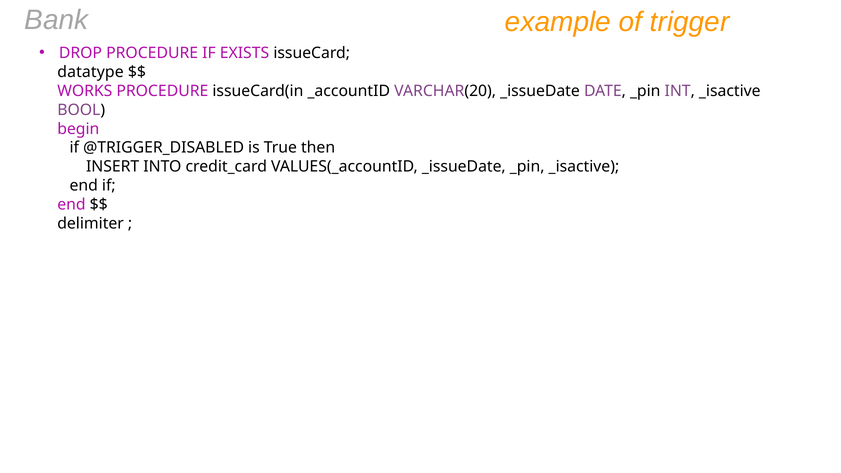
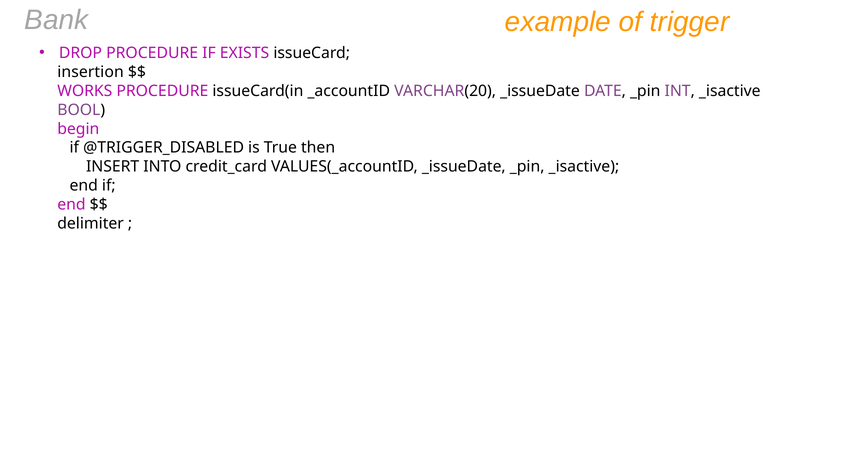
datatype: datatype -> insertion (91, 72)
